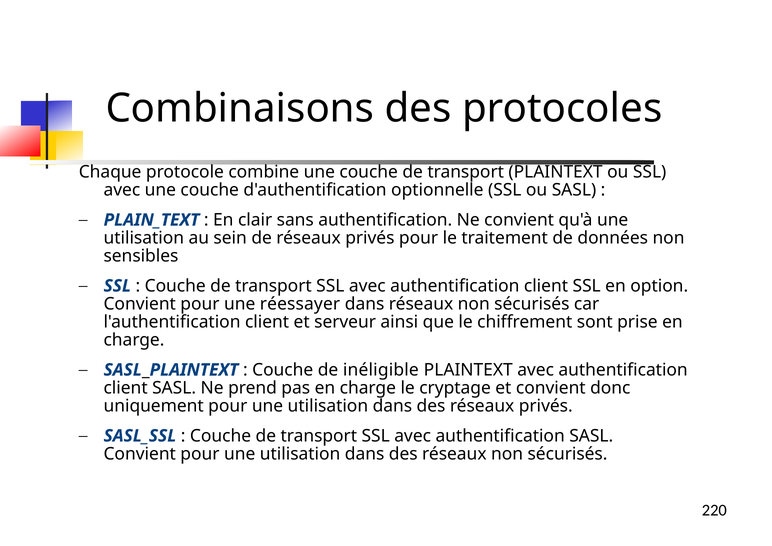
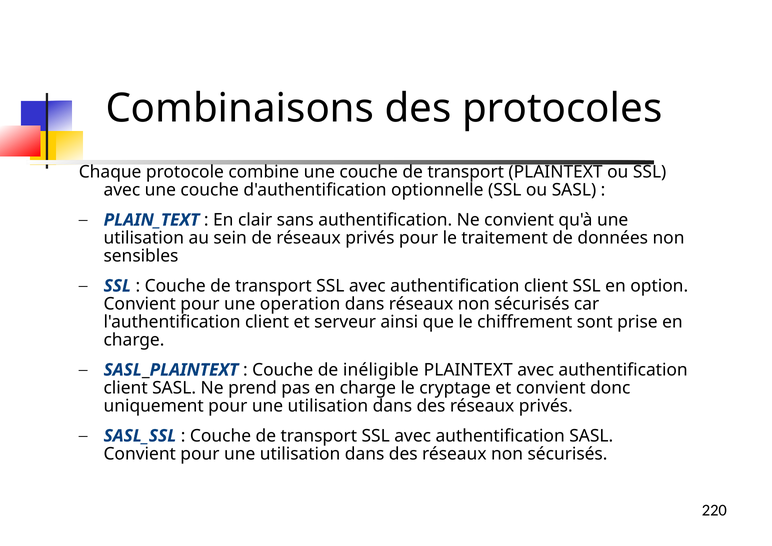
réessayer: réessayer -> operation (300, 304)
